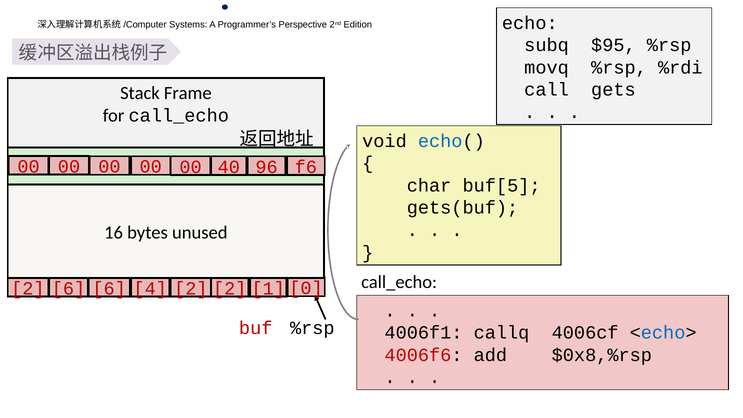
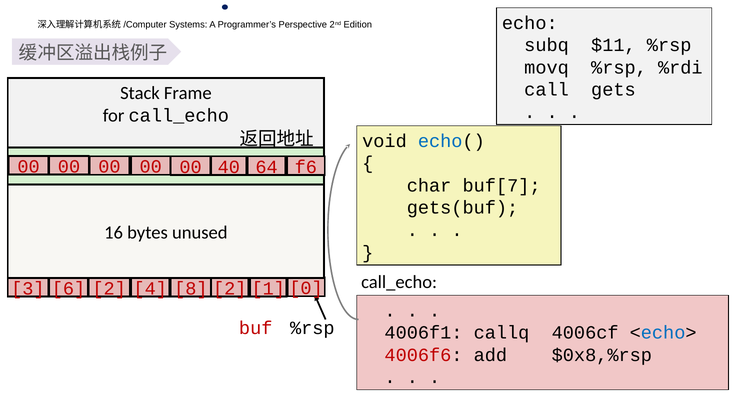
$95: $95 -> $11 (613, 45)
96: 96 -> 64 (267, 167)
buf[5: buf[5 -> buf[7 (502, 186)
2: 2 -> 3 (28, 289)
6 6: 6 -> 2 (109, 289)
2: 2 -> 8 (191, 289)
